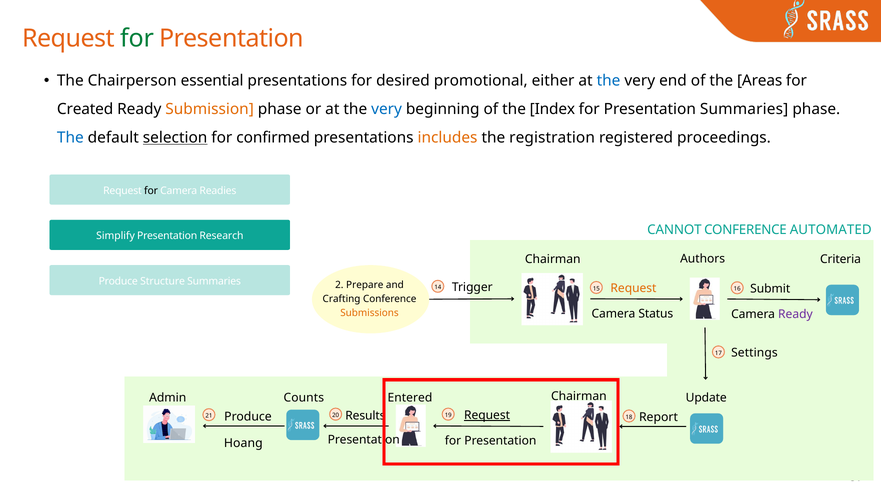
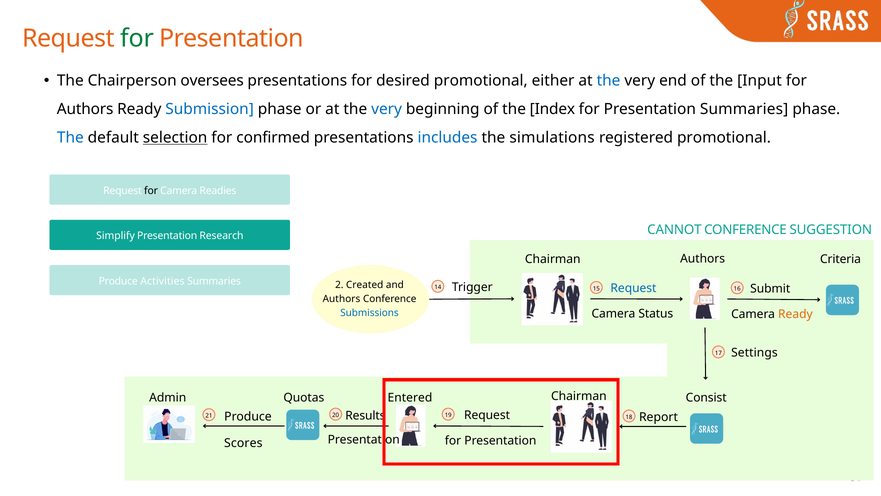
essential: essential -> oversees (212, 81)
Areas: Areas -> Input (760, 81)
Created: Created -> Authors (85, 109)
Submission colour: orange -> blue (210, 109)
includes colour: orange -> blue (448, 138)
registration: registration -> simulations (552, 138)
registered proceedings: proceedings -> promotional (724, 138)
AUTOMATED: AUTOMATED -> SUGGESTION (831, 230)
Structure: Structure -> Activities (162, 281)
Prepare: Prepare -> Created (365, 285)
Request colour: orange -> blue (633, 288)
Crafting: Crafting -> Authors (341, 299)
Submissions colour: orange -> blue (369, 313)
Ready colour: purple -> orange (795, 314)
Counts: Counts -> Quotas (304, 397)
Update: Update -> Consist (706, 397)
Request underline: present -> none (487, 415)
Hoang: Hoang -> Scores (243, 443)
